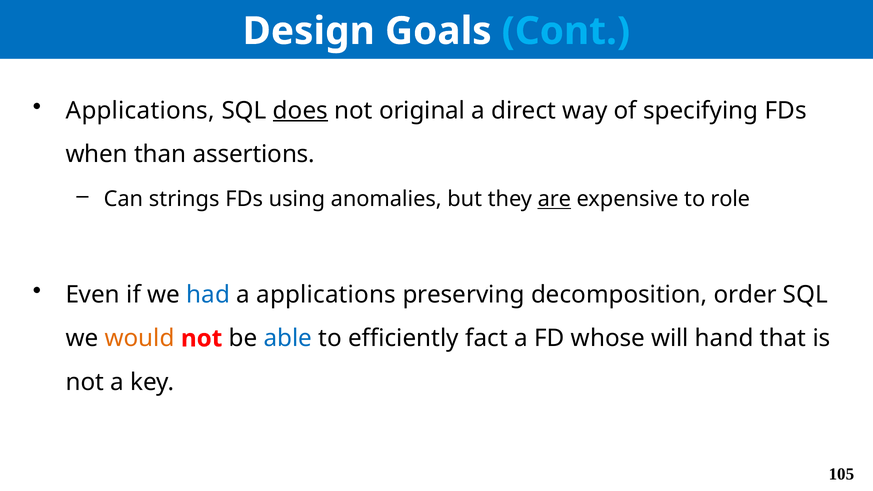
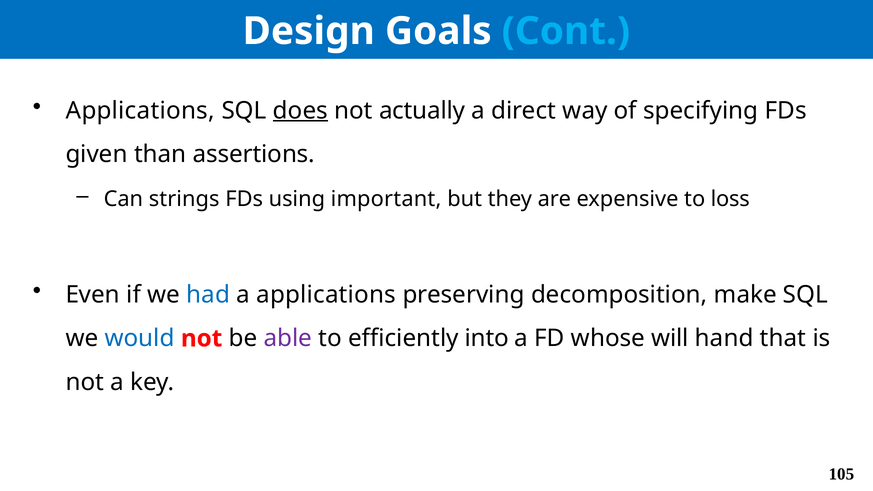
original: original -> actually (422, 111)
when: when -> given (97, 154)
anomalies: anomalies -> important (386, 199)
are underline: present -> none (554, 199)
role: role -> loss (730, 199)
order: order -> make (745, 295)
would colour: orange -> blue (140, 338)
able colour: blue -> purple (288, 338)
fact: fact -> into (487, 338)
